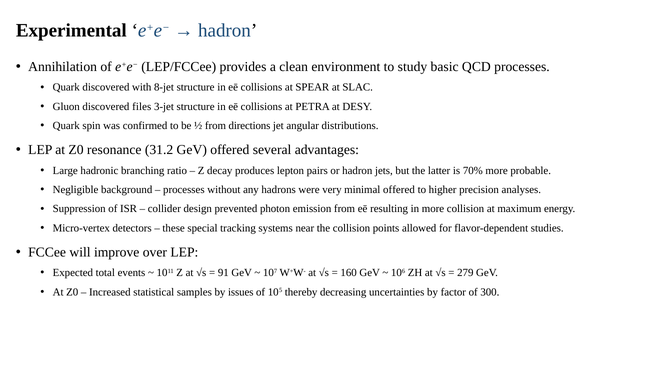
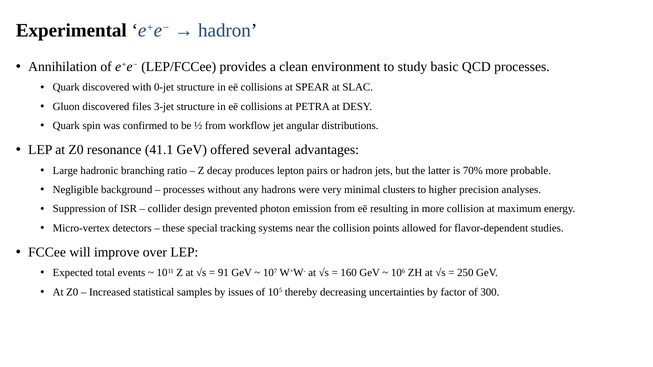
8-jet: 8-jet -> 0-jet (164, 87)
directions: directions -> workflow (249, 126)
31.2: 31.2 -> 41.1 (159, 150)
minimal offered: offered -> clusters (399, 190)
279: 279 -> 250 (465, 273)
